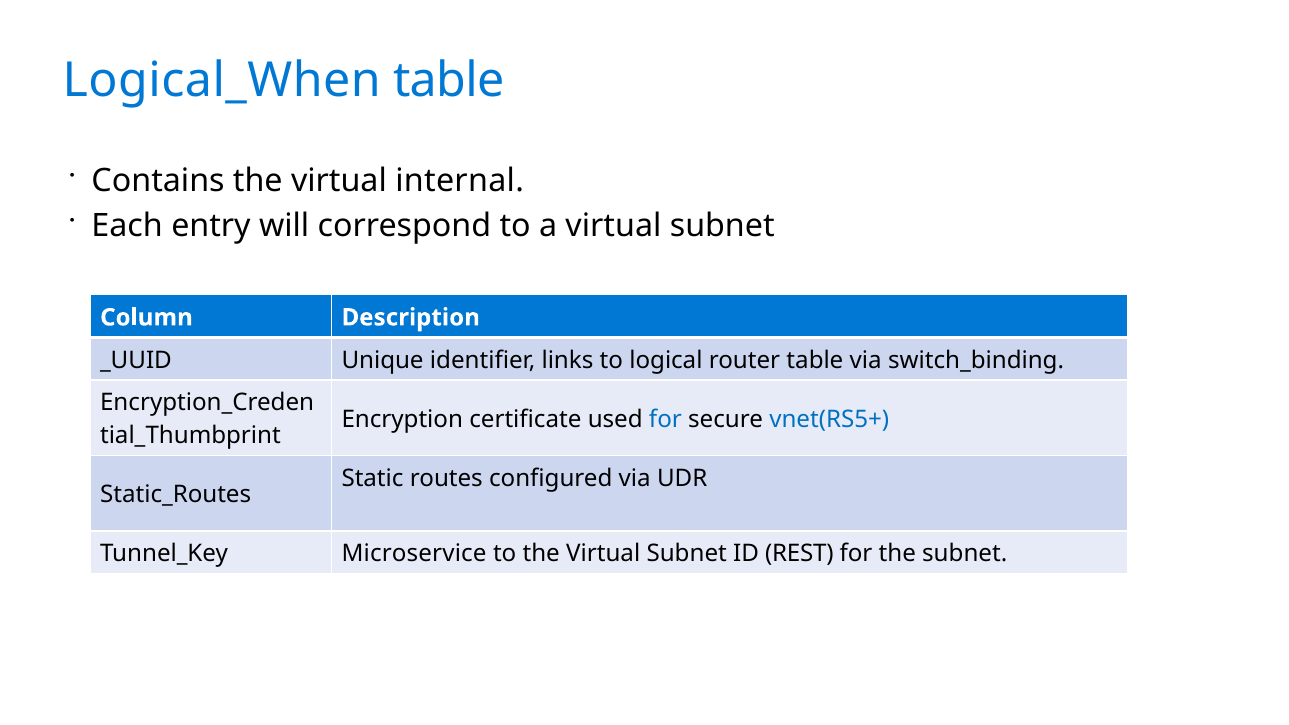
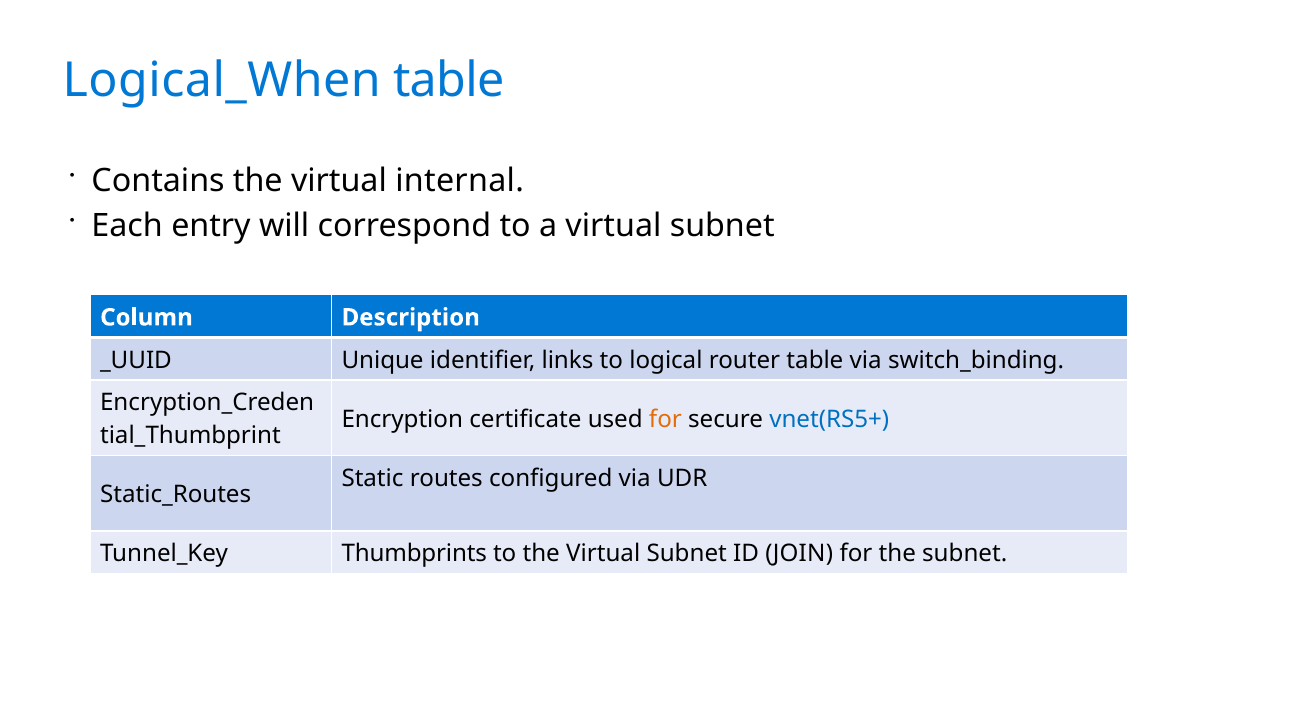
for colour: blue -> orange (665, 419)
Microservice: Microservice -> Thumbprints (414, 554)
REST: REST -> JOIN (799, 554)
